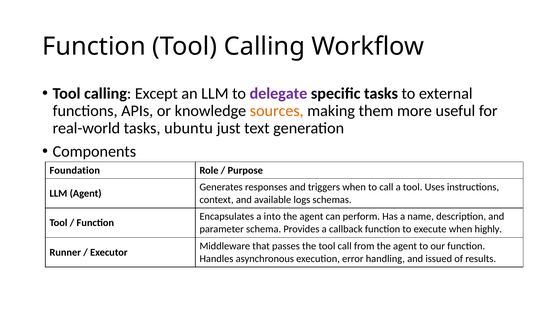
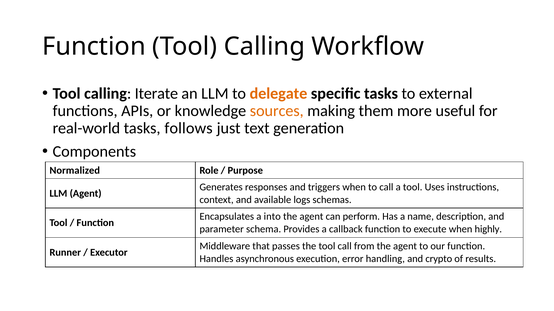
Except: Except -> Iterate (156, 94)
delegate colour: purple -> orange (278, 94)
ubuntu: ubuntu -> follows (189, 129)
Foundation: Foundation -> Normalized (75, 171)
issued: issued -> crypto (439, 259)
